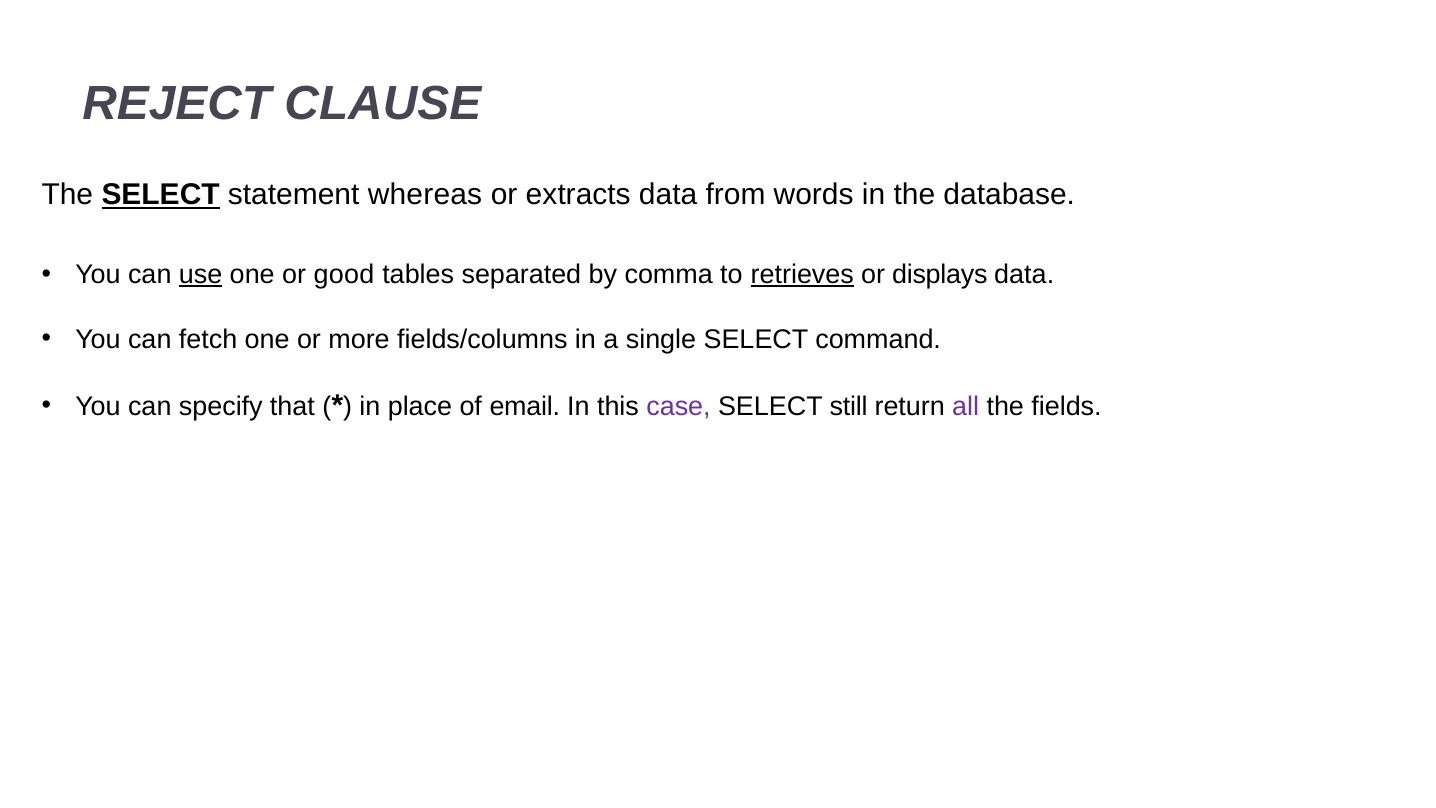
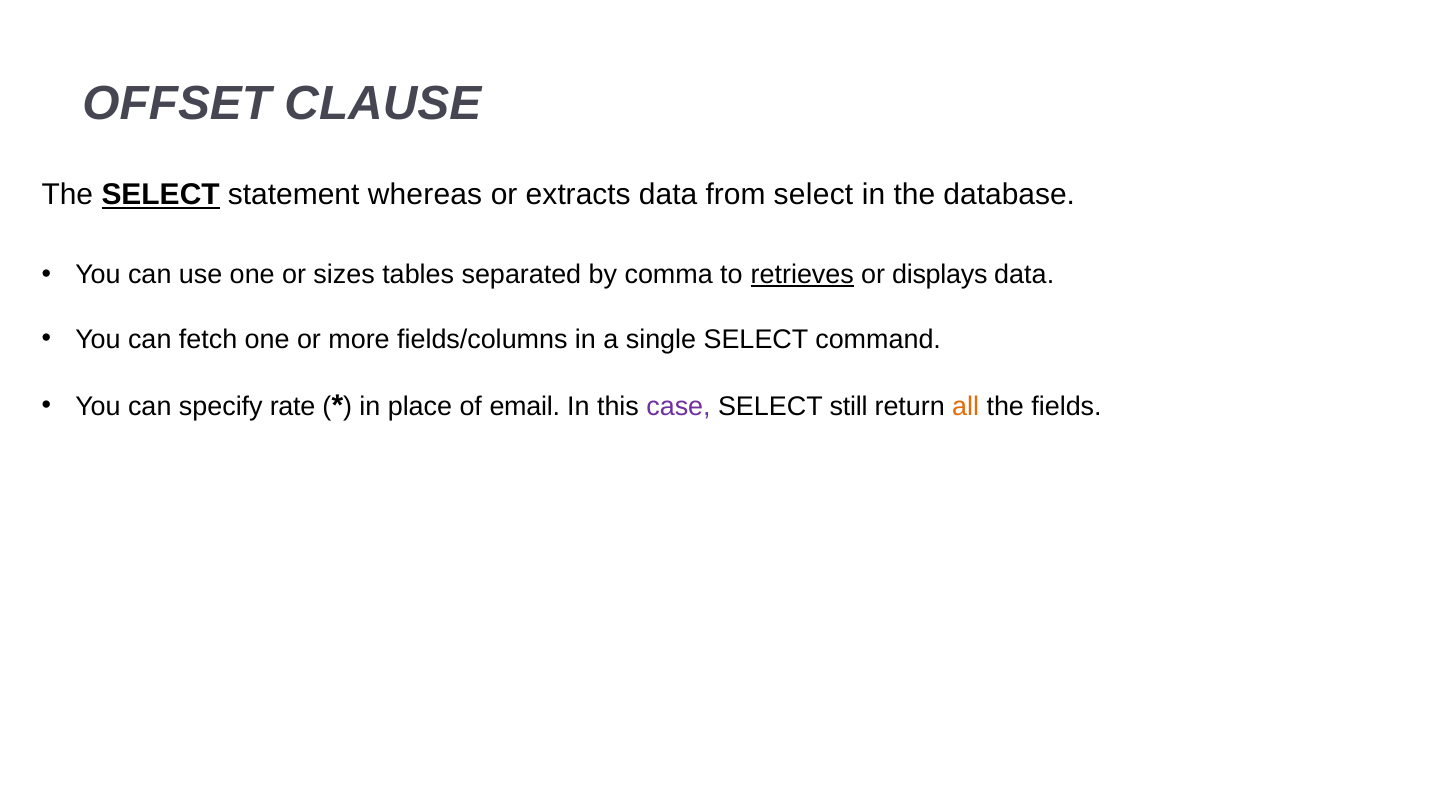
REJECT: REJECT -> OFFSET (177, 104)
from words: words -> select (814, 195)
use underline: present -> none (201, 275)
good: good -> sizes (344, 275)
that: that -> rate (293, 407)
all colour: purple -> orange (966, 407)
